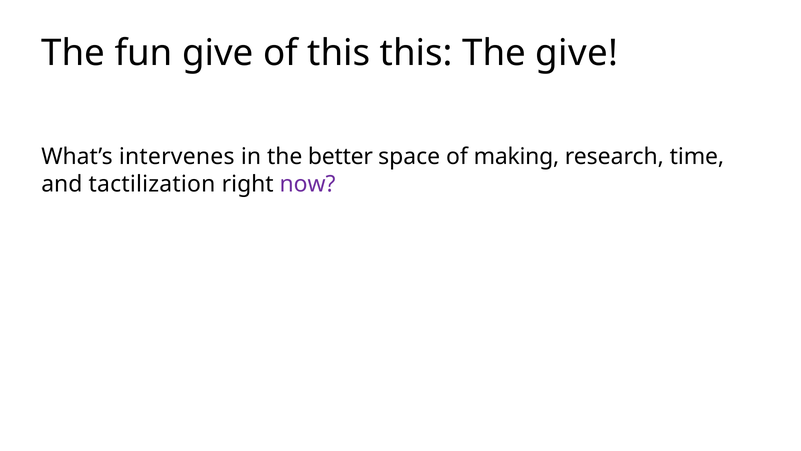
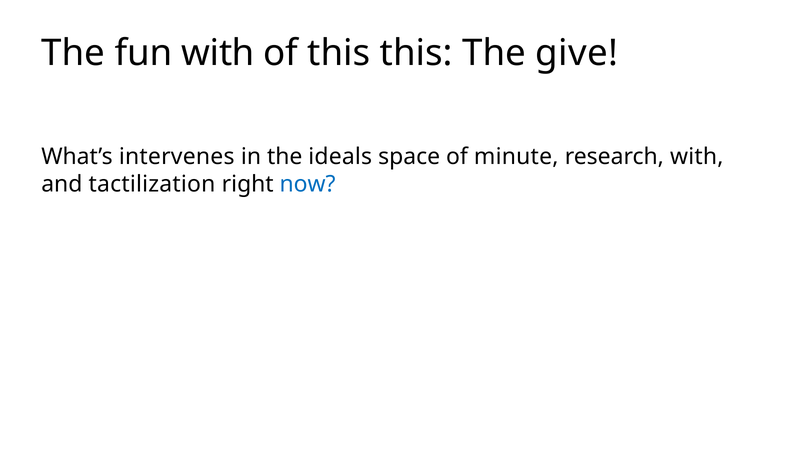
fun give: give -> with (218, 53)
better: better -> ideals (340, 157)
making: making -> minute (516, 157)
research time: time -> with (697, 157)
now colour: purple -> blue (308, 184)
